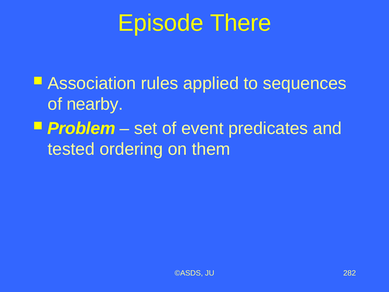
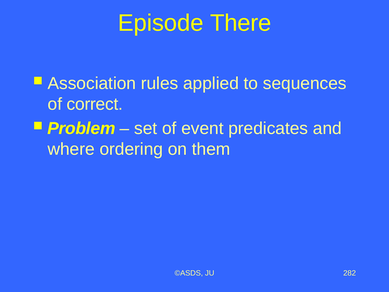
nearby: nearby -> correct (95, 104)
tested: tested -> where (71, 149)
